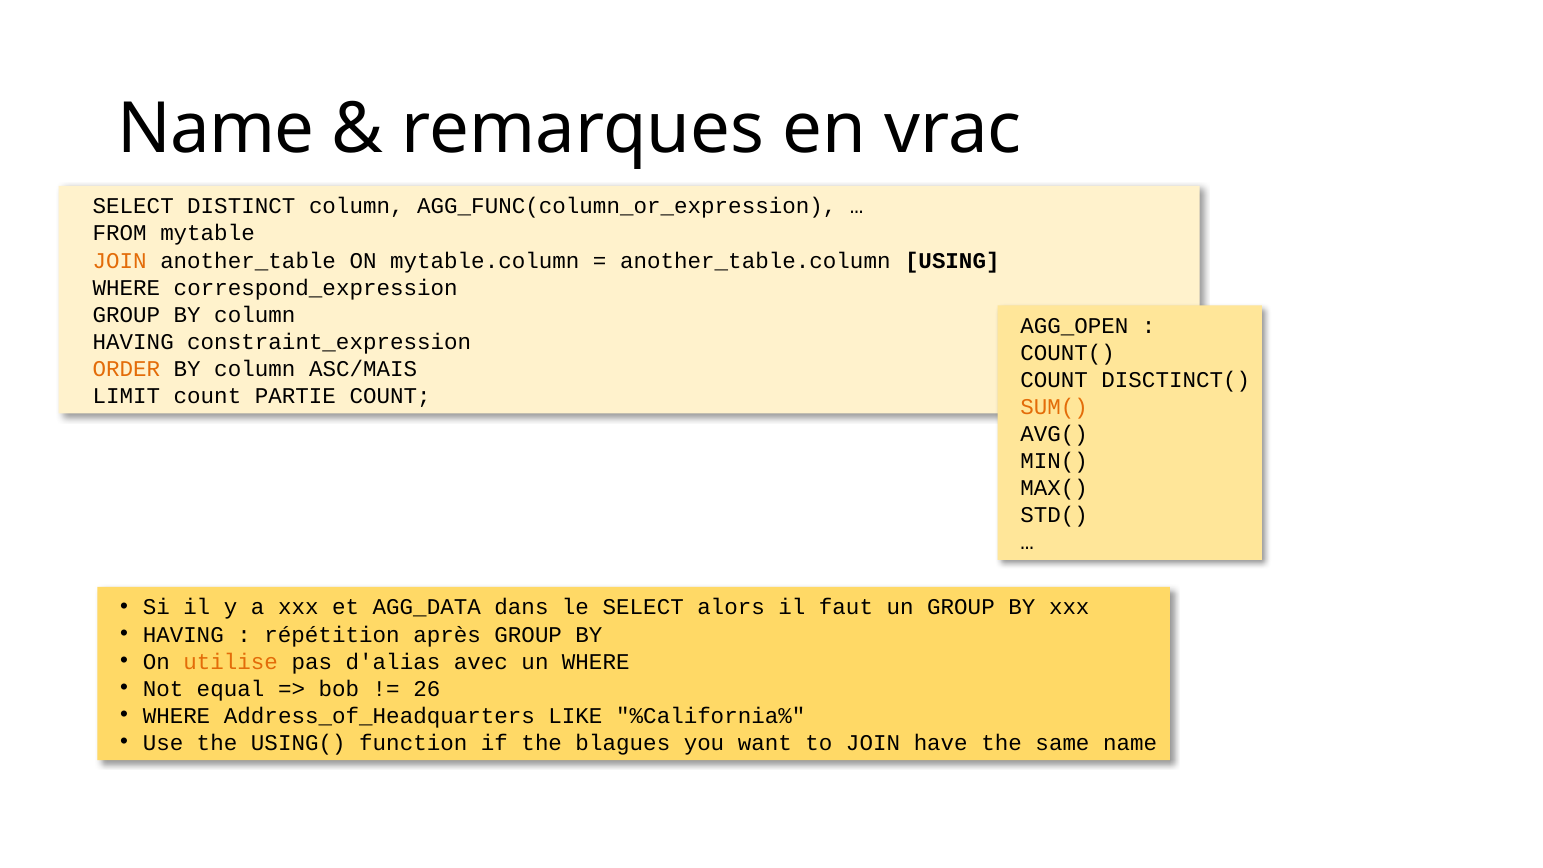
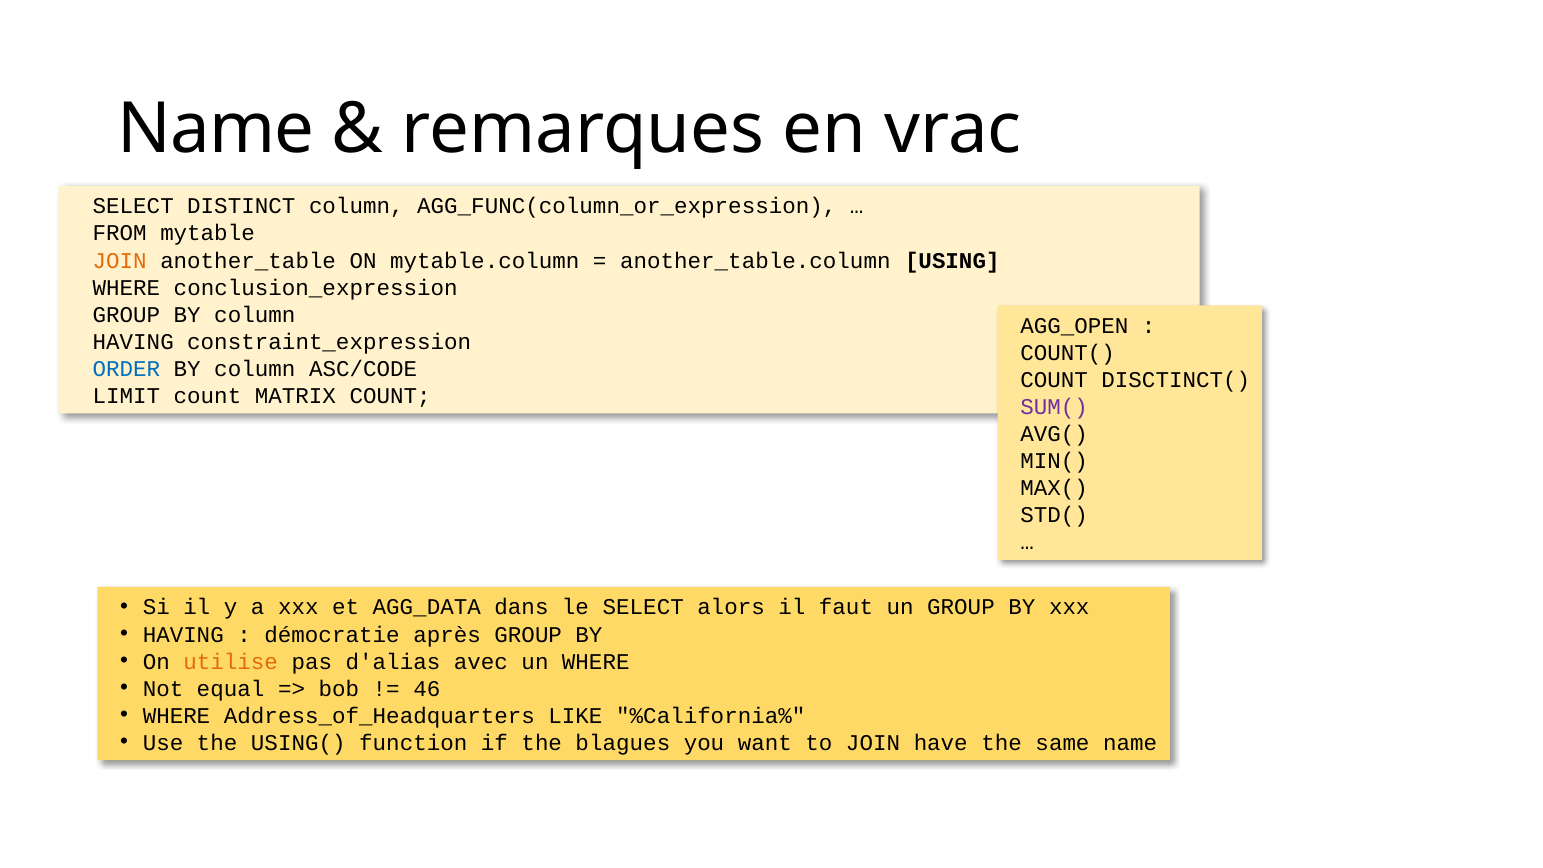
correspond_expression: correspond_expression -> conclusion_expression (316, 288)
ORDER colour: orange -> blue (126, 369)
ASC/MAIS: ASC/MAIS -> ASC/CODE (363, 369)
PARTIE: PARTIE -> MATRIX (295, 396)
SUM( colour: orange -> purple (1054, 407)
répétition: répétition -> démocratie (332, 635)
26: 26 -> 46 (427, 689)
